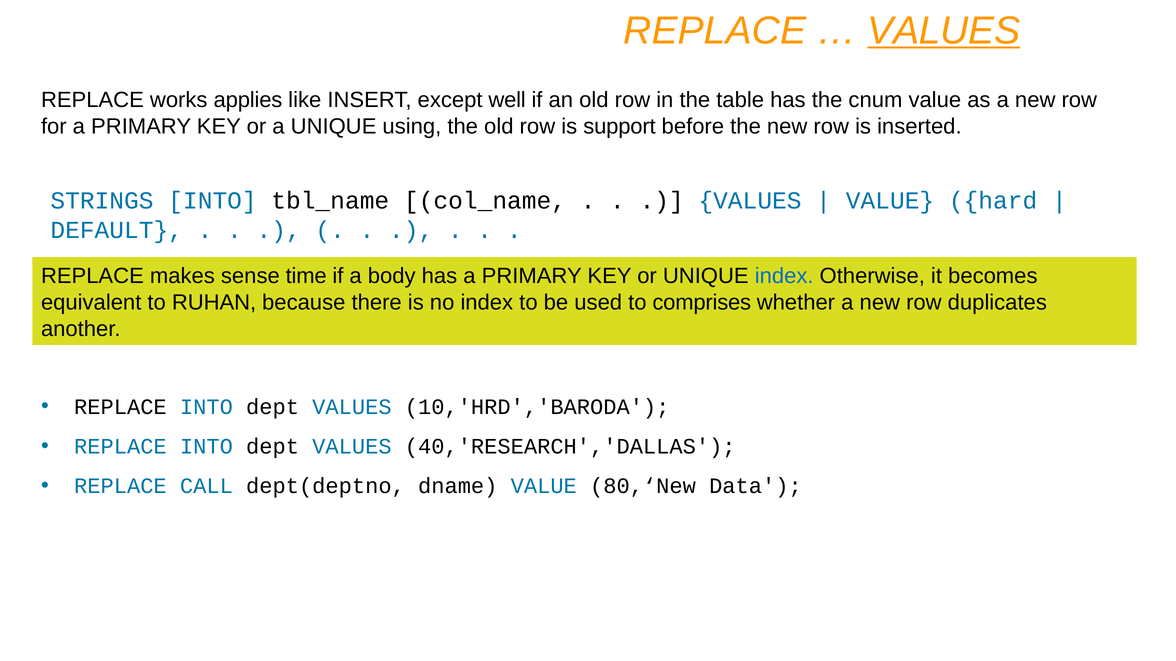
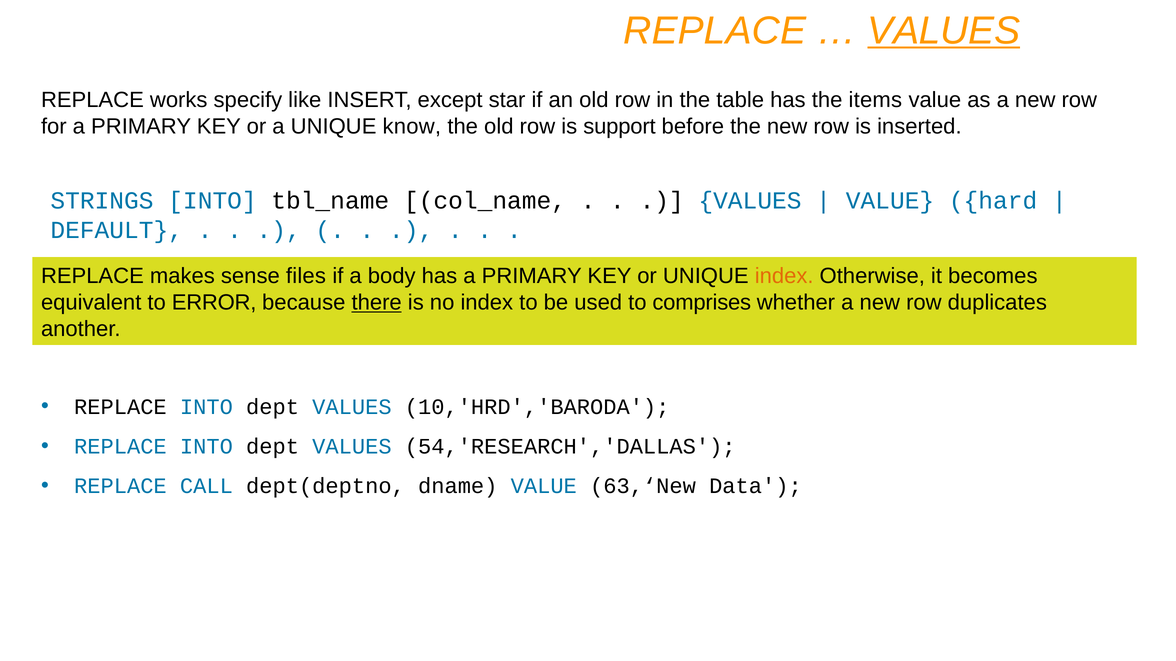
applies: applies -> specify (248, 100)
well: well -> star (507, 100)
cnum: cnum -> items (875, 100)
using: using -> know (412, 126)
time: time -> files (306, 276)
index colour: blue -> orange (784, 276)
RUHAN: RUHAN -> ERROR (214, 303)
there underline: none -> present (377, 303)
40,'RESEARCH','DALLAS: 40,'RESEARCH','DALLAS -> 54,'RESEARCH','DALLAS (570, 447)
80,‘New: 80,‘New -> 63,‘New (643, 487)
